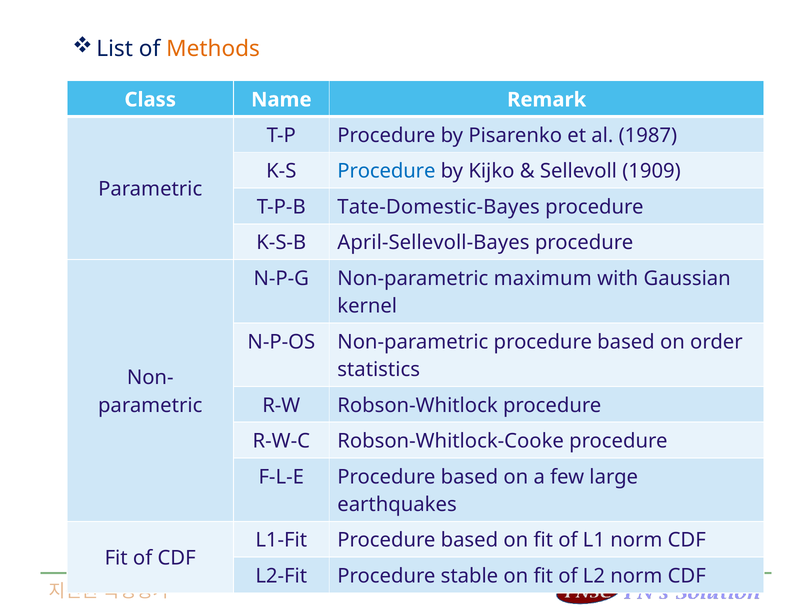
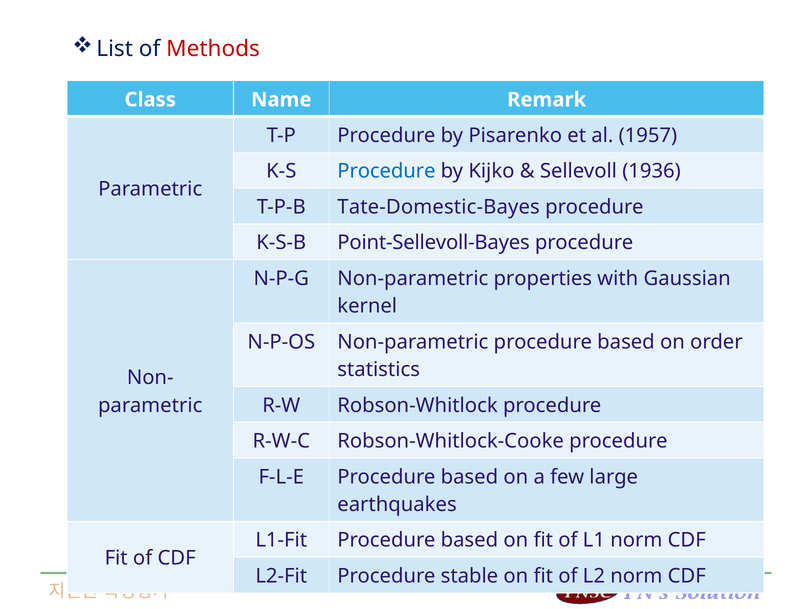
Methods colour: orange -> red (213, 49)
1987: 1987 -> 1957 (648, 135)
1909: 1909 -> 1936 (652, 171)
April-Sellevoll-Bayes: April-Sellevoll-Bayes -> Point-Sellevoll-Bayes (434, 243)
maximum: maximum -> properties (543, 279)
